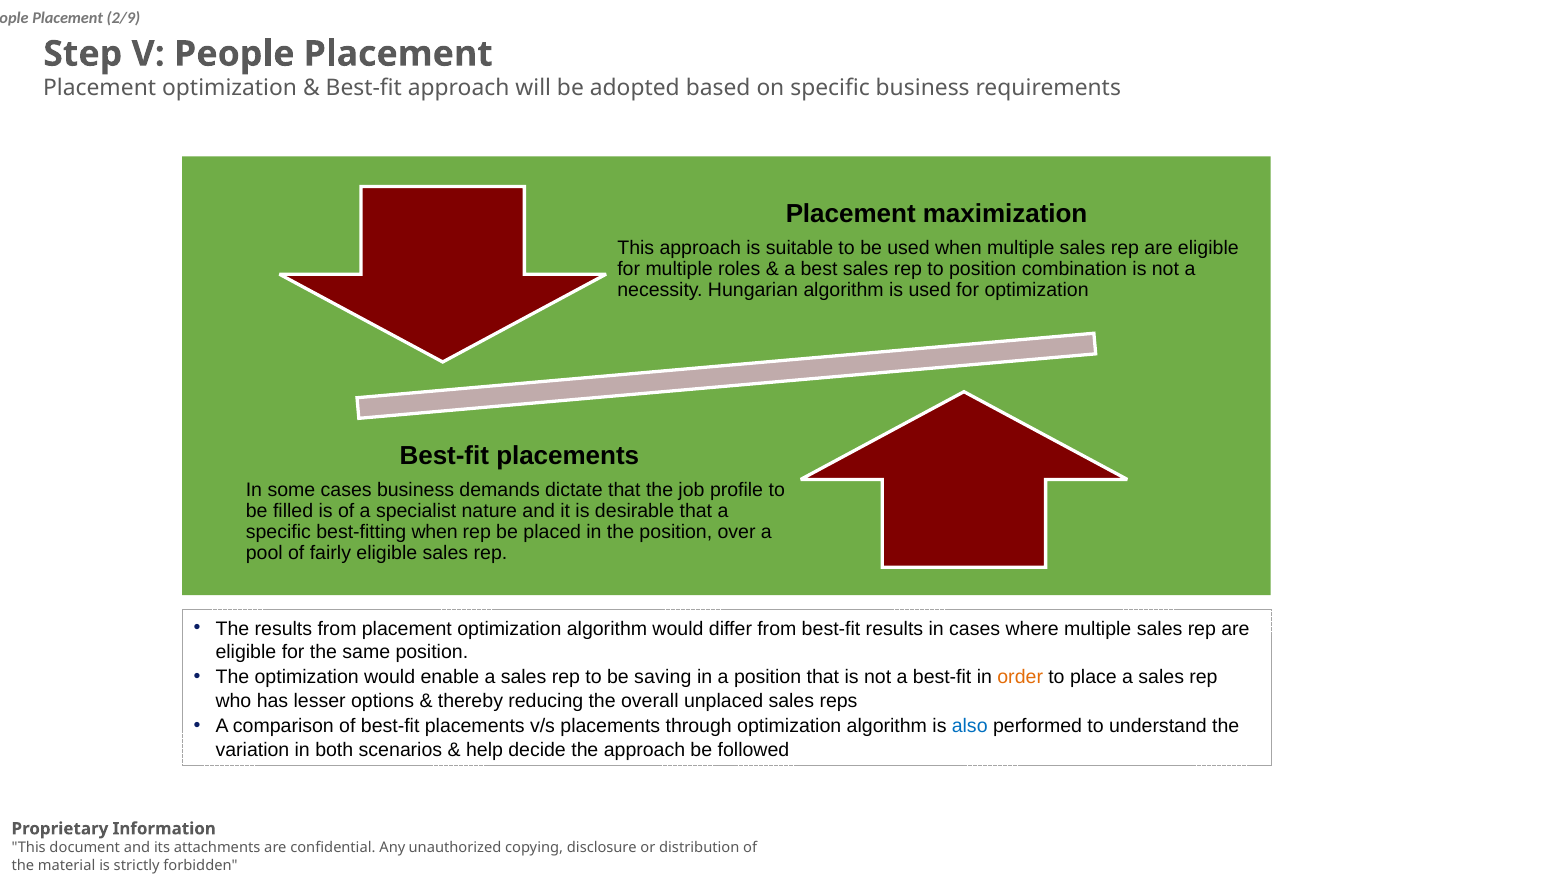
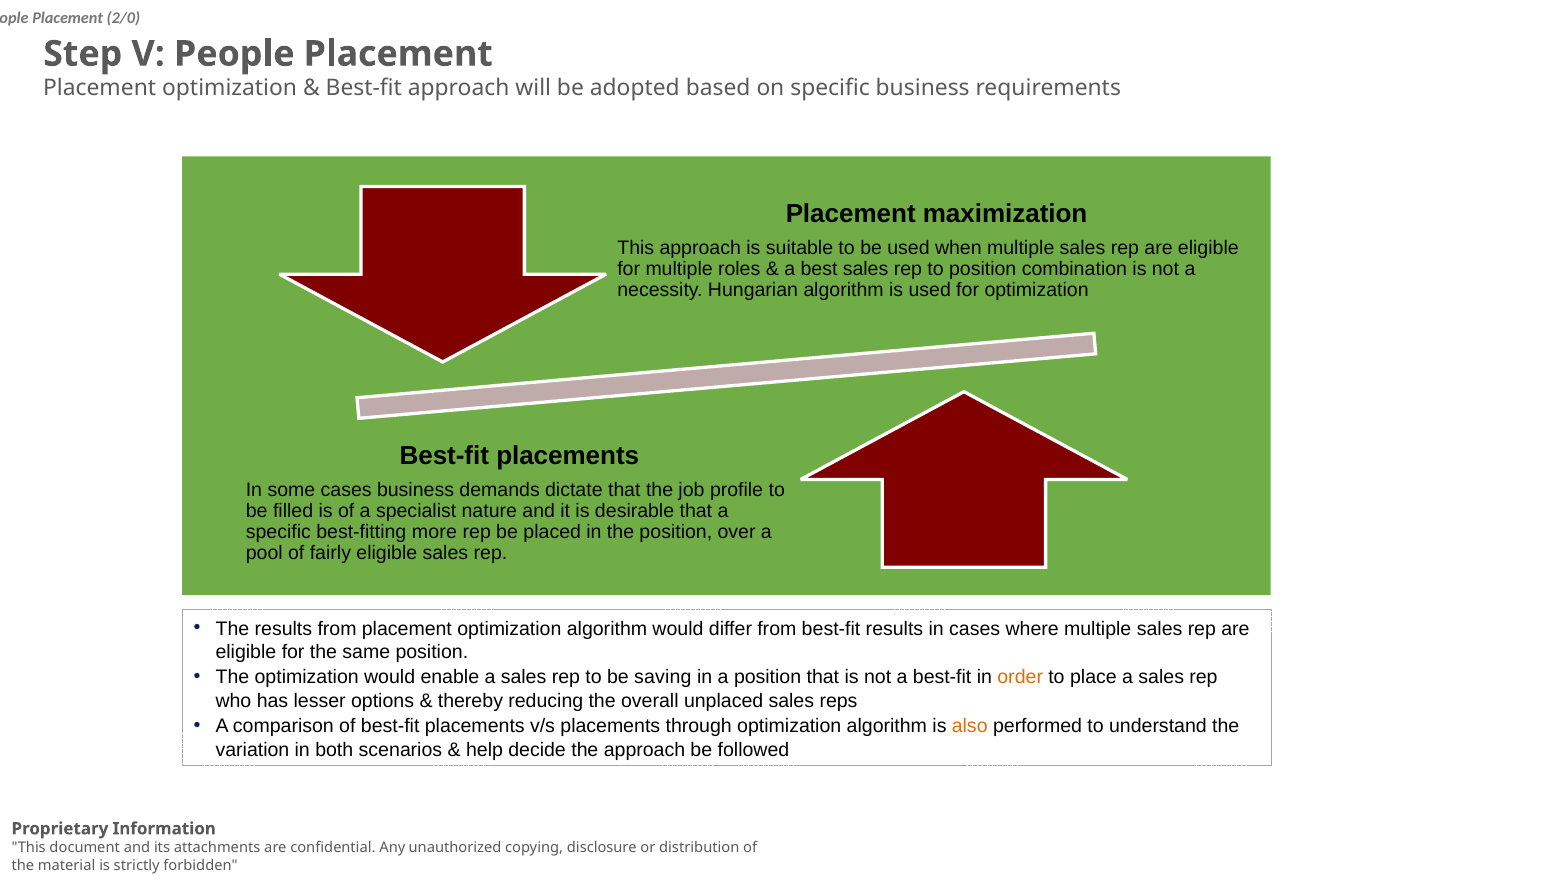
2/9: 2/9 -> 2/0 (123, 18)
when: when -> more (434, 532)
also colour: blue -> orange (970, 726)
